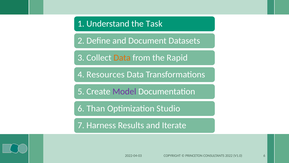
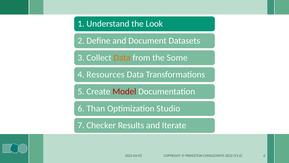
Task: Task -> Look (154, 24)
Rapid: Rapid -> Some (177, 58)
Model colour: purple -> red (124, 91)
Harness: Harness -> Checker (101, 125)
